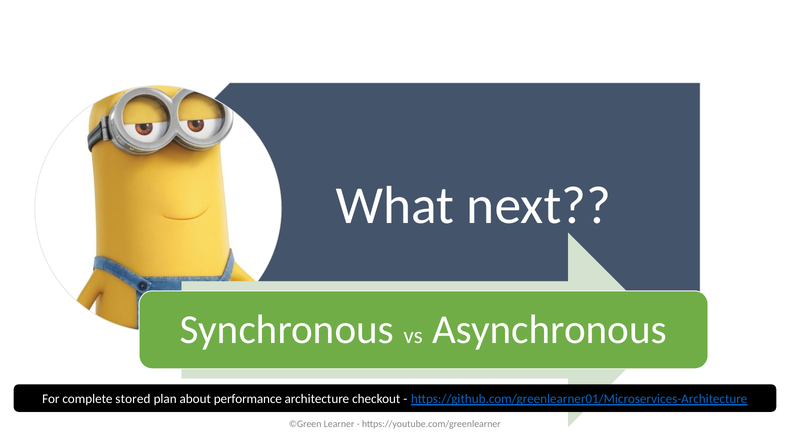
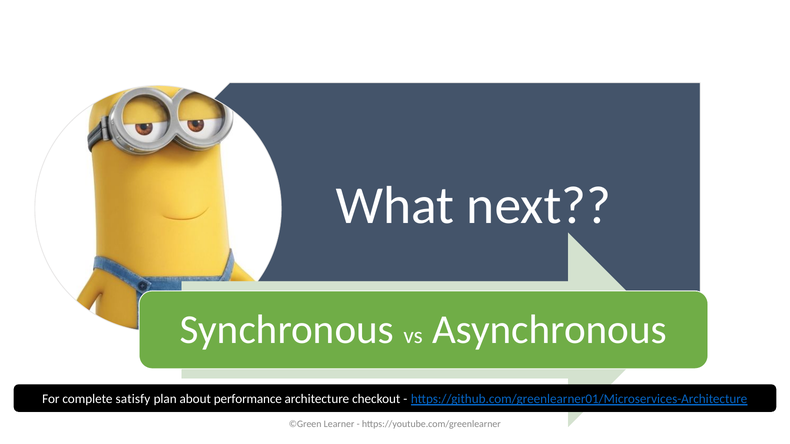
stored: stored -> satisfy (133, 399)
